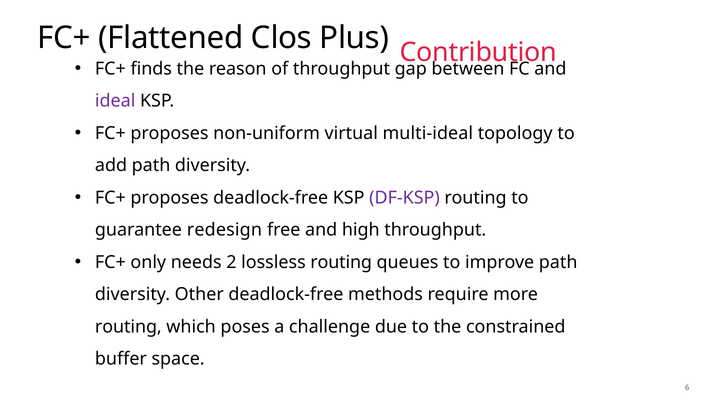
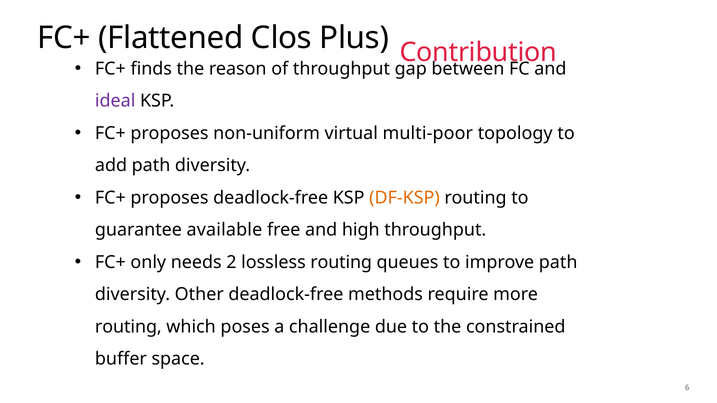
multi-ideal: multi-ideal -> multi-poor (428, 133)
DF-KSP colour: purple -> orange (405, 198)
redesign: redesign -> available (224, 230)
